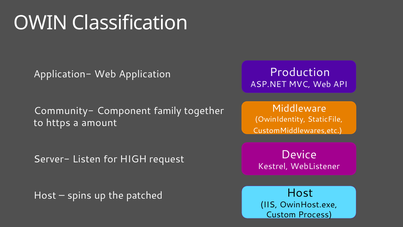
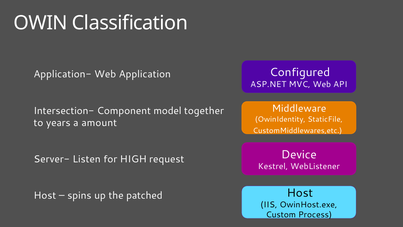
Production: Production -> Configured (300, 72)
Community-: Community- -> Intersection- (64, 111)
family: family -> model (168, 111)
https: https -> years (58, 123)
